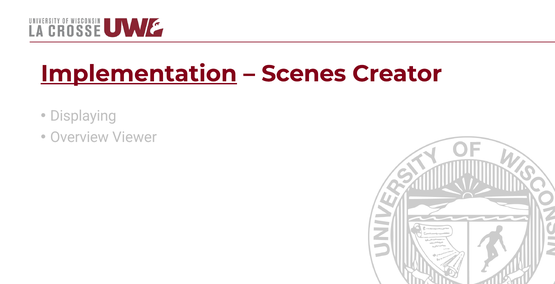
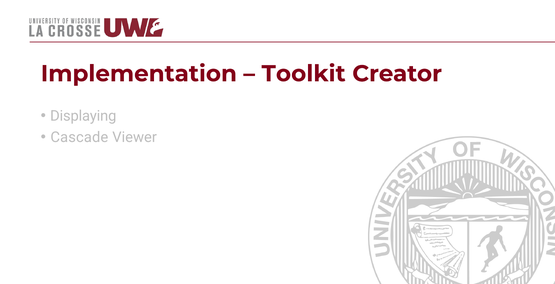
Implementation underline: present -> none (139, 74)
Scenes: Scenes -> Toolkit (304, 74)
Overview: Overview -> Cascade (79, 137)
